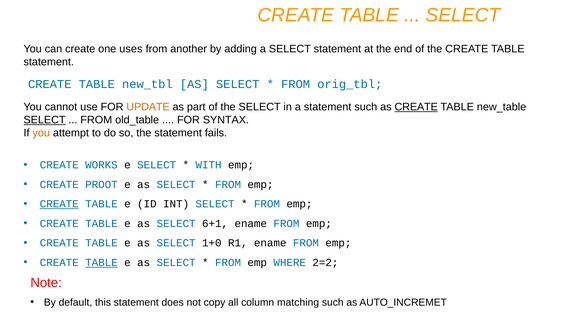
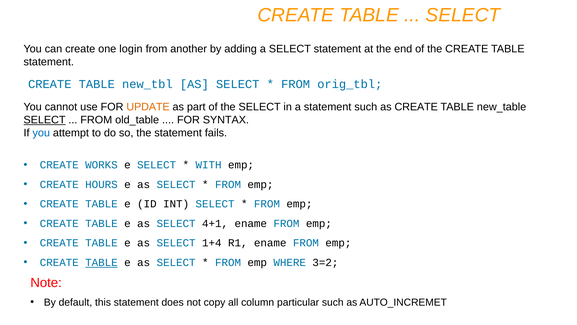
uses: uses -> login (131, 49)
CREATE underline: present -> none (416, 107)
you colour: orange -> blue (41, 133)
PROOT: PROOT -> HOURS (101, 184)
CREATE underline: present -> none (59, 204)
6+1: 6+1 -> 4+1 (215, 223)
1+0: 1+0 -> 1+4 (212, 243)
2=2: 2=2 -> 3=2 (325, 262)
matching: matching -> particular (298, 302)
